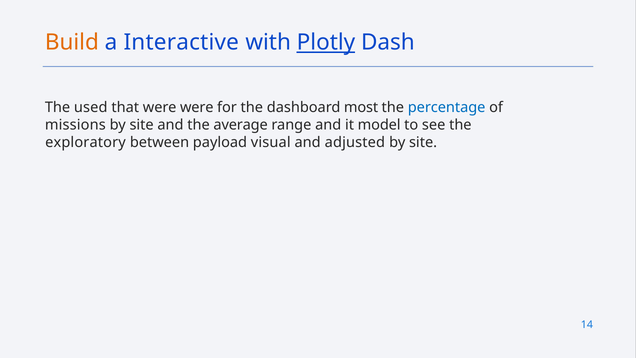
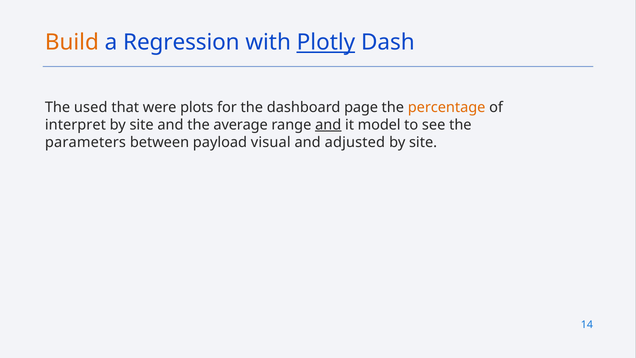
Interactive: Interactive -> Regression (181, 42)
were were: were -> plots (197, 107)
most: most -> page (361, 107)
percentage colour: blue -> orange (447, 107)
missions: missions -> interpret (75, 125)
and underline: none -> present (328, 125)
exploratory: exploratory -> parameters (85, 142)
